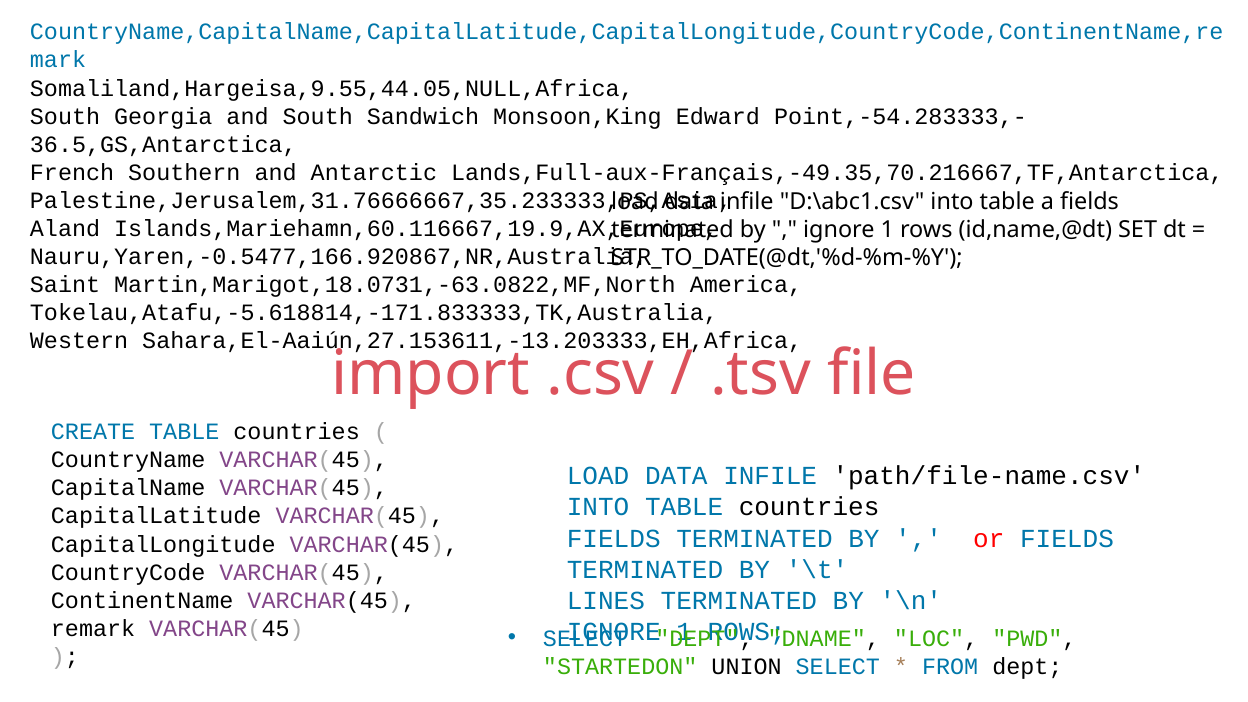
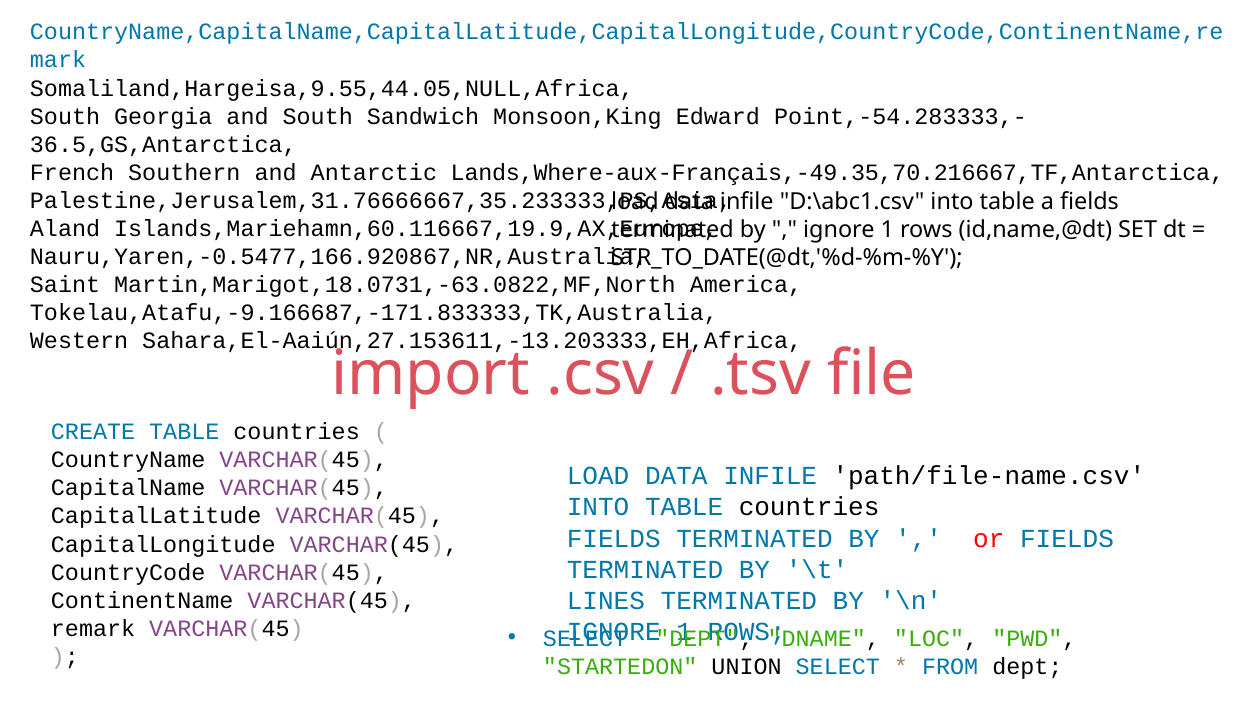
Lands,Full-aux-Français,-49.35,70.216667,TF,Antarctica: Lands,Full-aux-Français,-49.35,70.216667,TF,Antarctica -> Lands,Where-aux-Français,-49.35,70.216667,TF,Antarctica (837, 173)
Tokelau,Atafu,-5.618814,-171.833333,TK,Australia: Tokelau,Atafu,-5.618814,-171.833333,TK,Australia -> Tokelau,Atafu,-9.166687,-171.833333,TK,Australia (374, 313)
